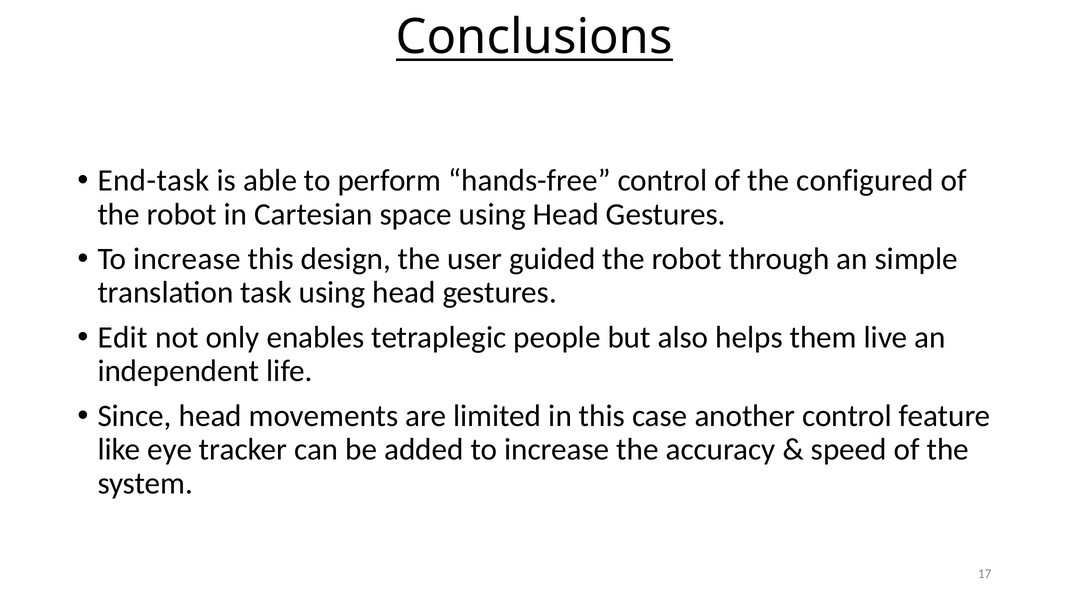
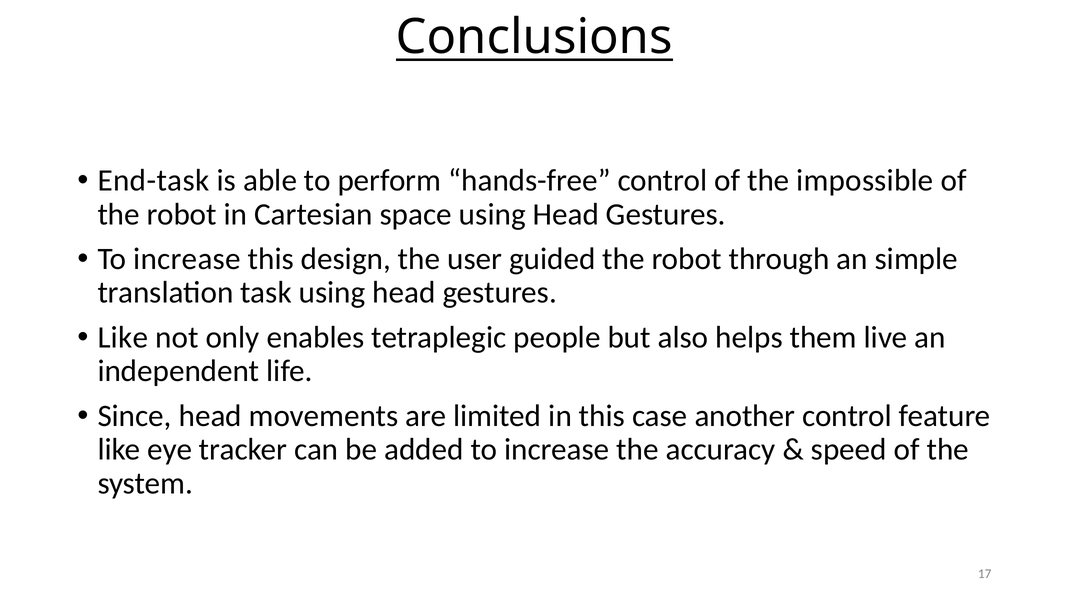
configured: configured -> impossible (865, 181)
Edit: Edit -> Like (123, 338)
